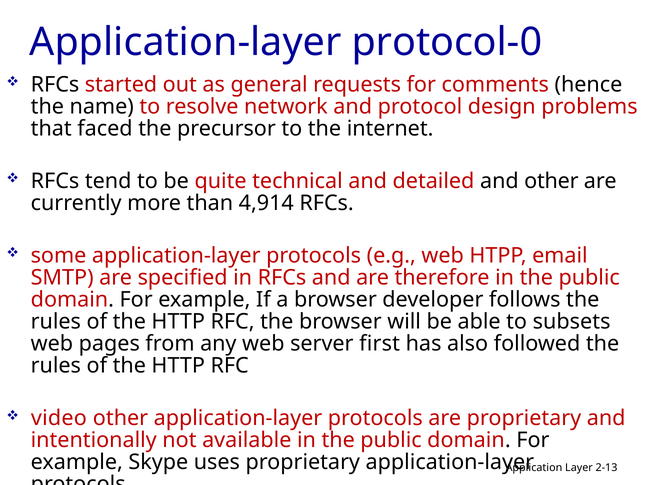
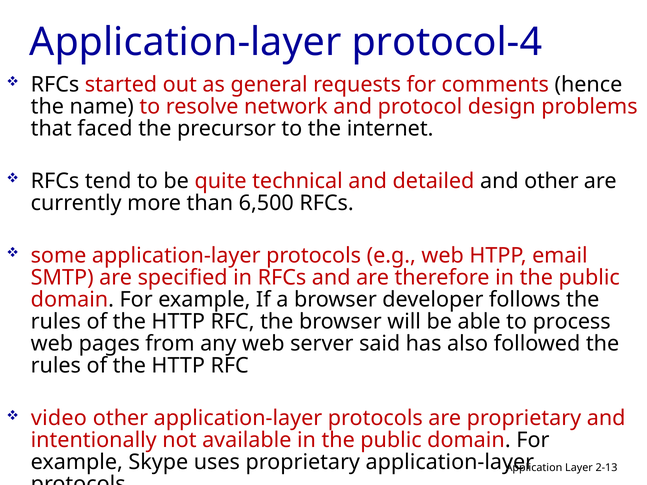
protocol-0: protocol-0 -> protocol-4 (447, 42)
4,914: 4,914 -> 6,500 (266, 203)
subsets: subsets -> process (572, 322)
first: first -> said (380, 344)
